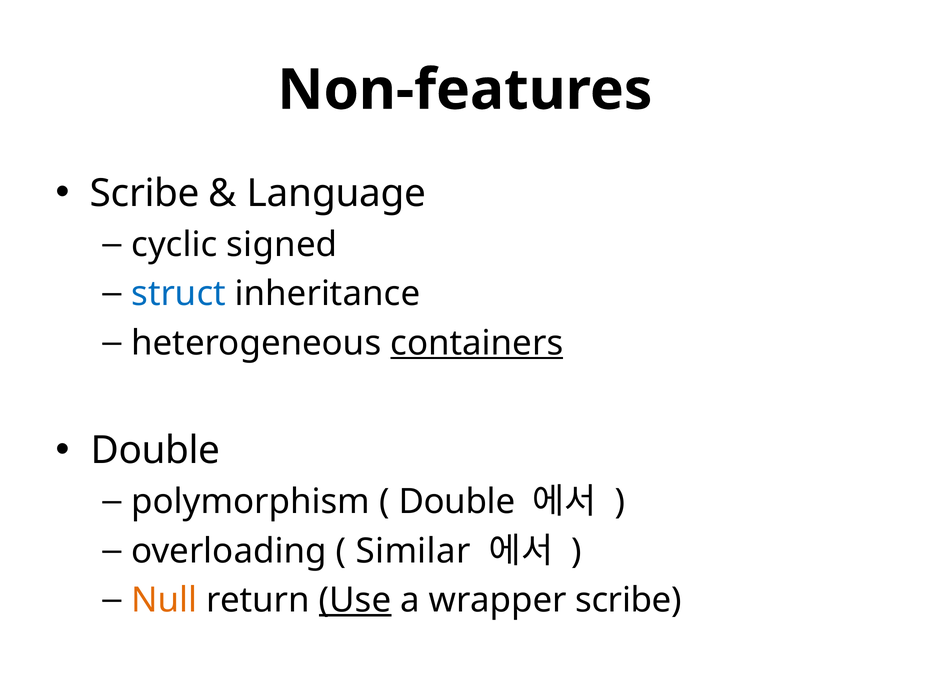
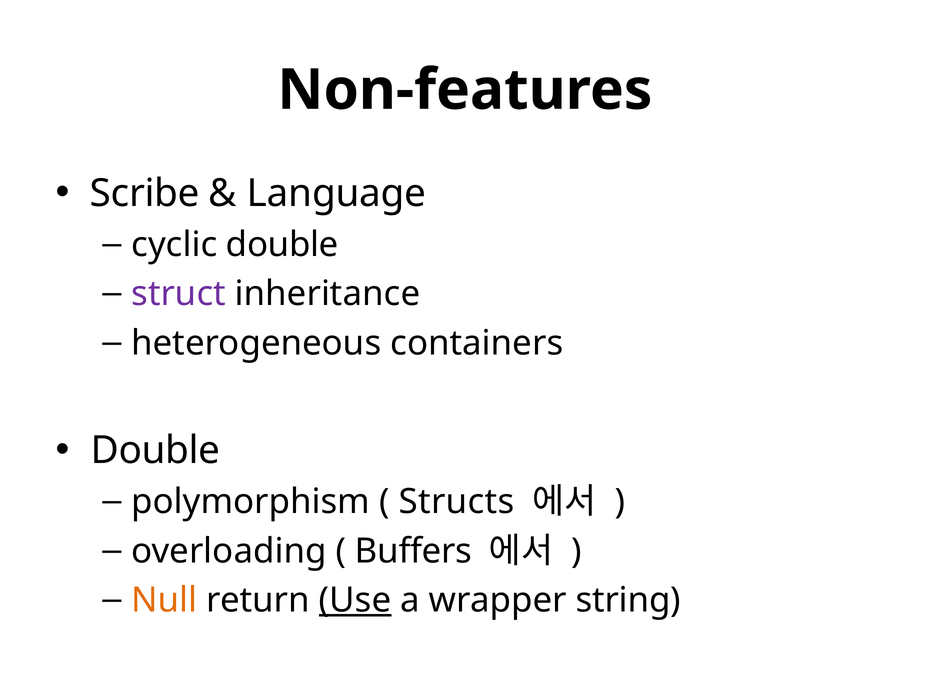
cyclic signed: signed -> double (282, 245)
struct colour: blue -> purple (179, 294)
containers underline: present -> none (477, 343)
Double: Double -> Structs (457, 501)
Similar: Similar -> Buffers (413, 551)
wrapper scribe: scribe -> string (628, 600)
